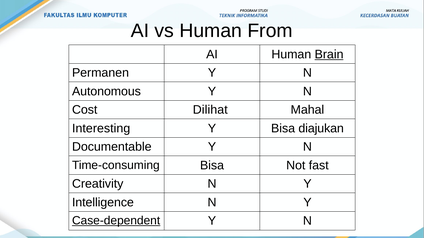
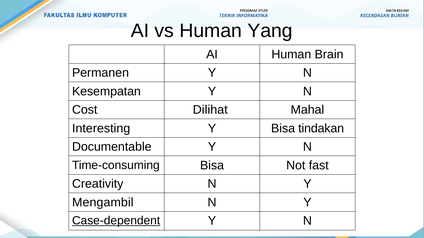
From: From -> Yang (270, 31)
Brain underline: present -> none (329, 54)
Autonomous: Autonomous -> Kesempatan (106, 92)
diajukan: diajukan -> tindakan (321, 129)
Intelligence: Intelligence -> Mengambil (103, 203)
